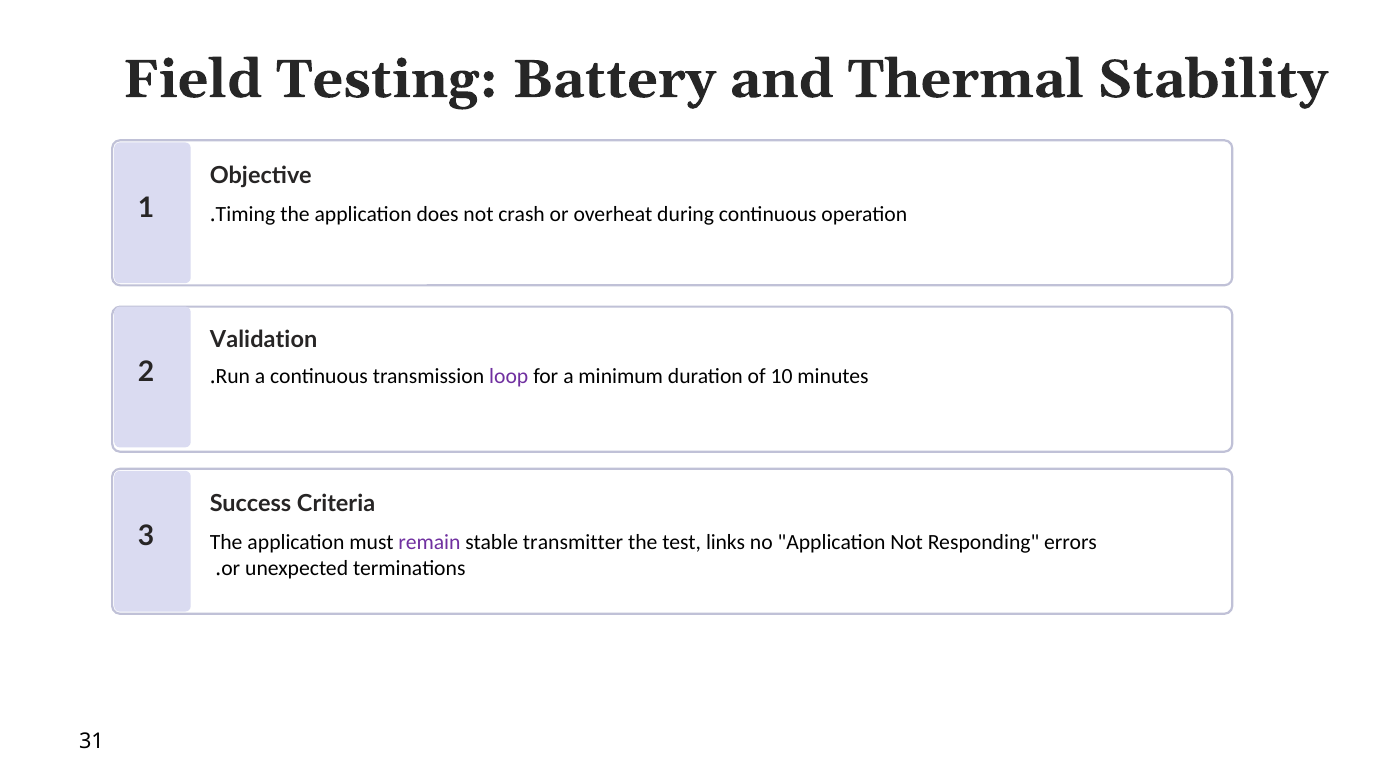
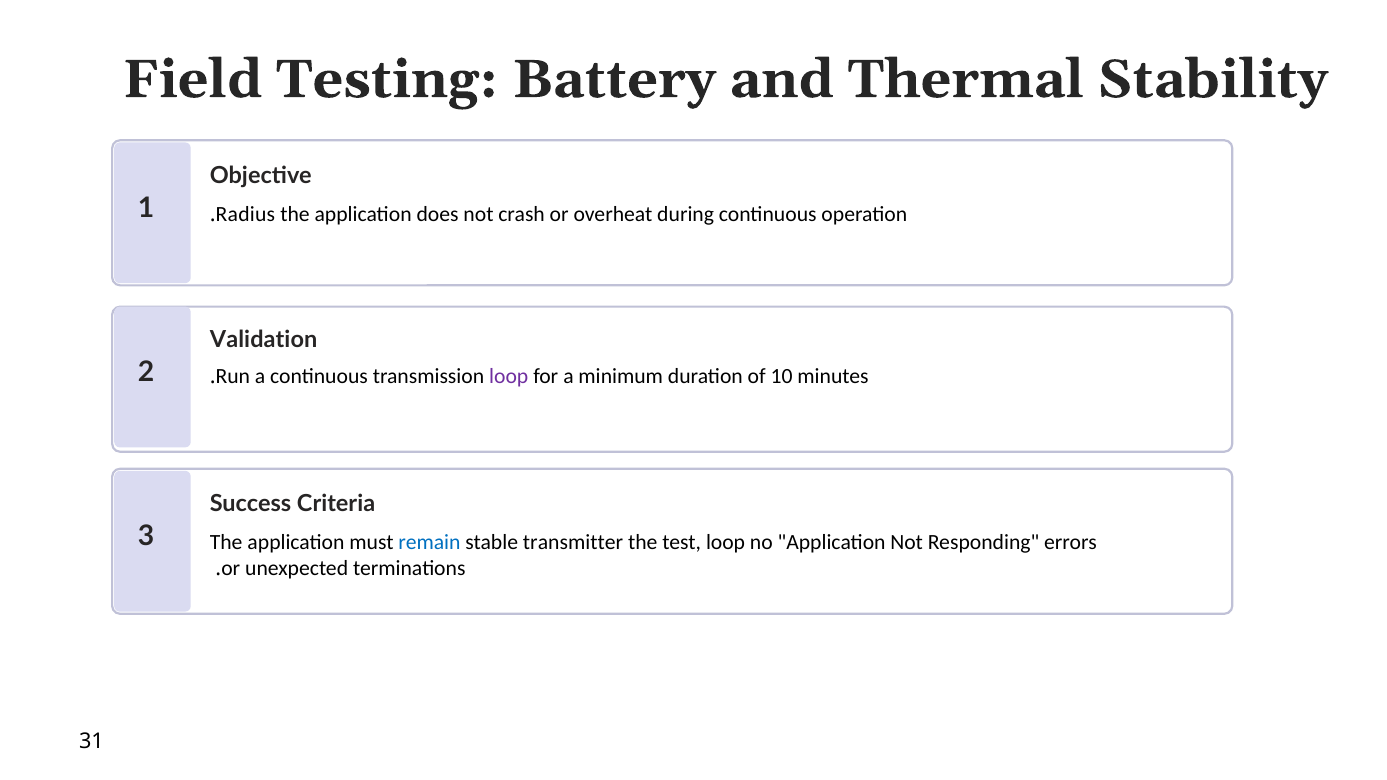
Timing: Timing -> Radius (245, 214)
remain colour: purple -> blue (429, 543)
test links: links -> loop (726, 543)
